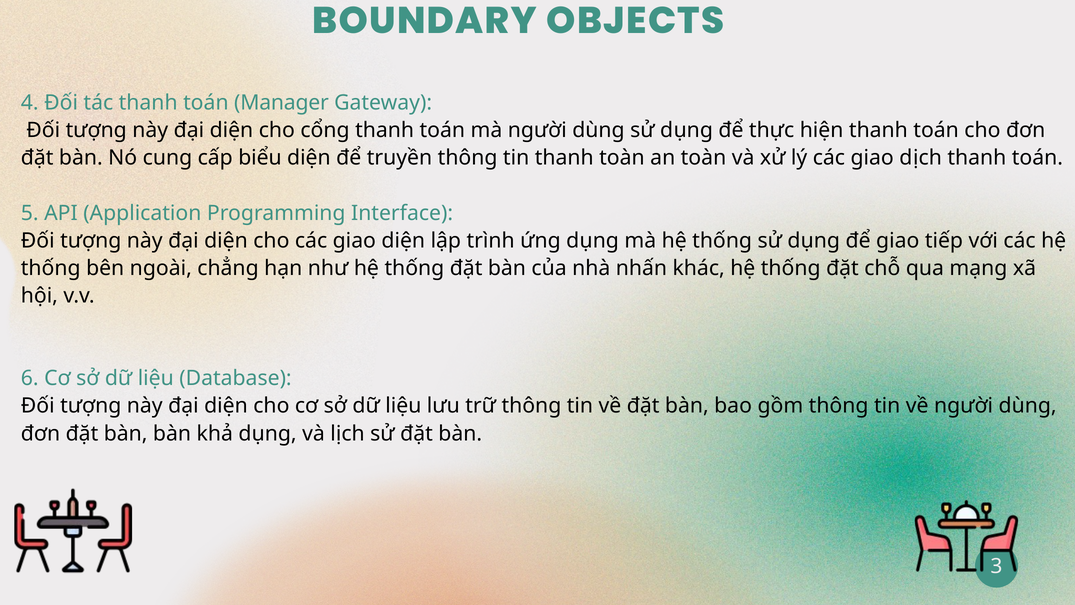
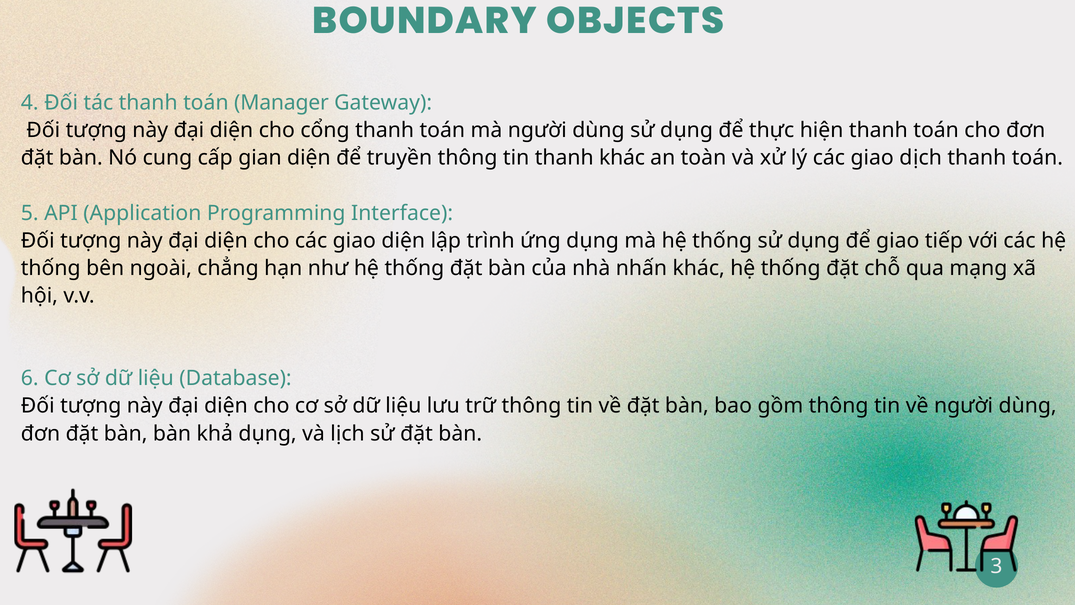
biểu: biểu -> gian (260, 158)
thanh toàn: toàn -> khác (622, 158)
